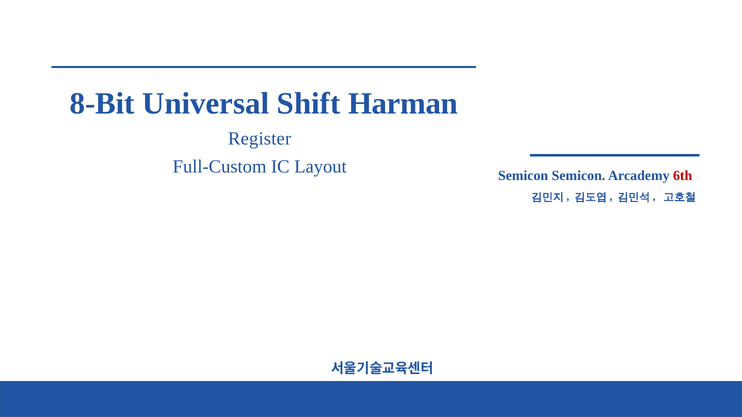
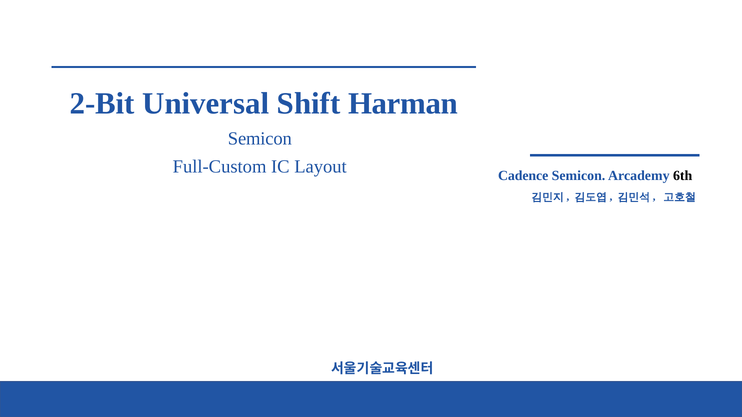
8-Bit: 8-Bit -> 2-Bit (102, 104)
Register: Register -> Semicon (260, 139)
Semicon: Semicon -> Cadence (523, 176)
6th colour: red -> black (683, 176)
